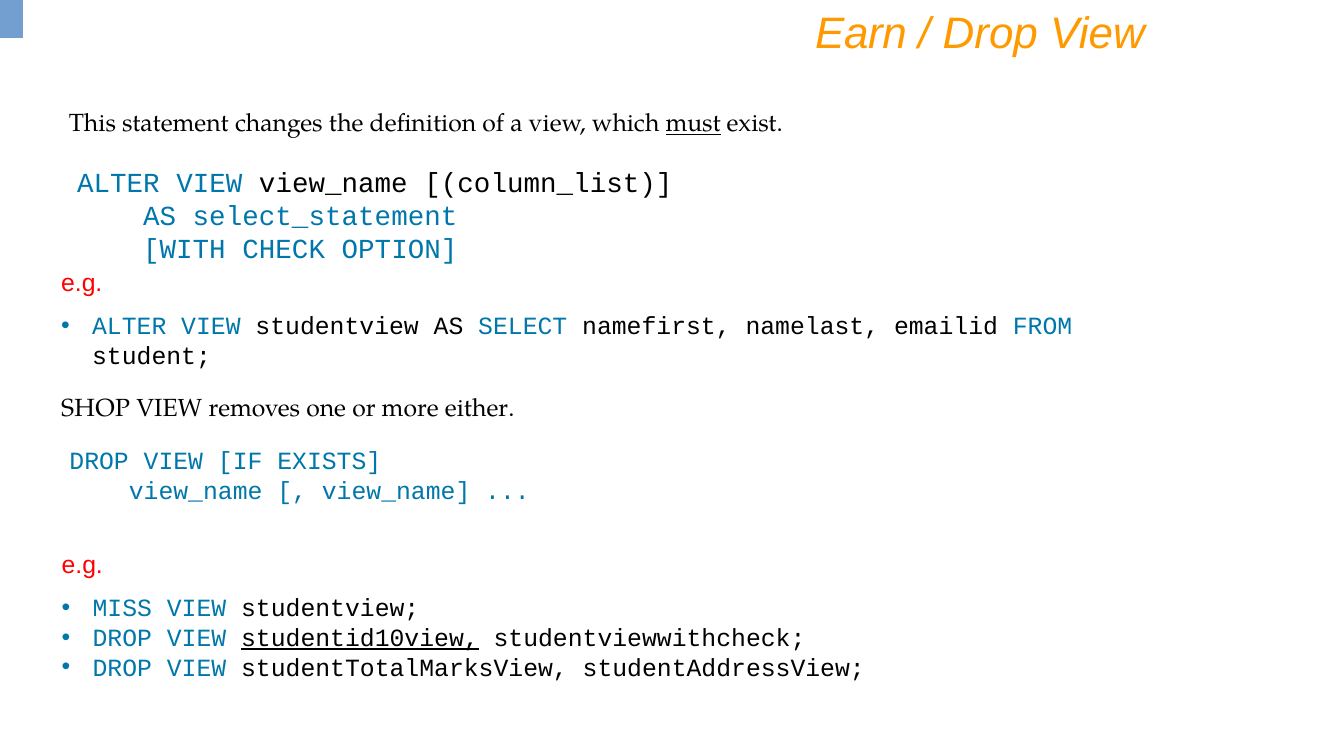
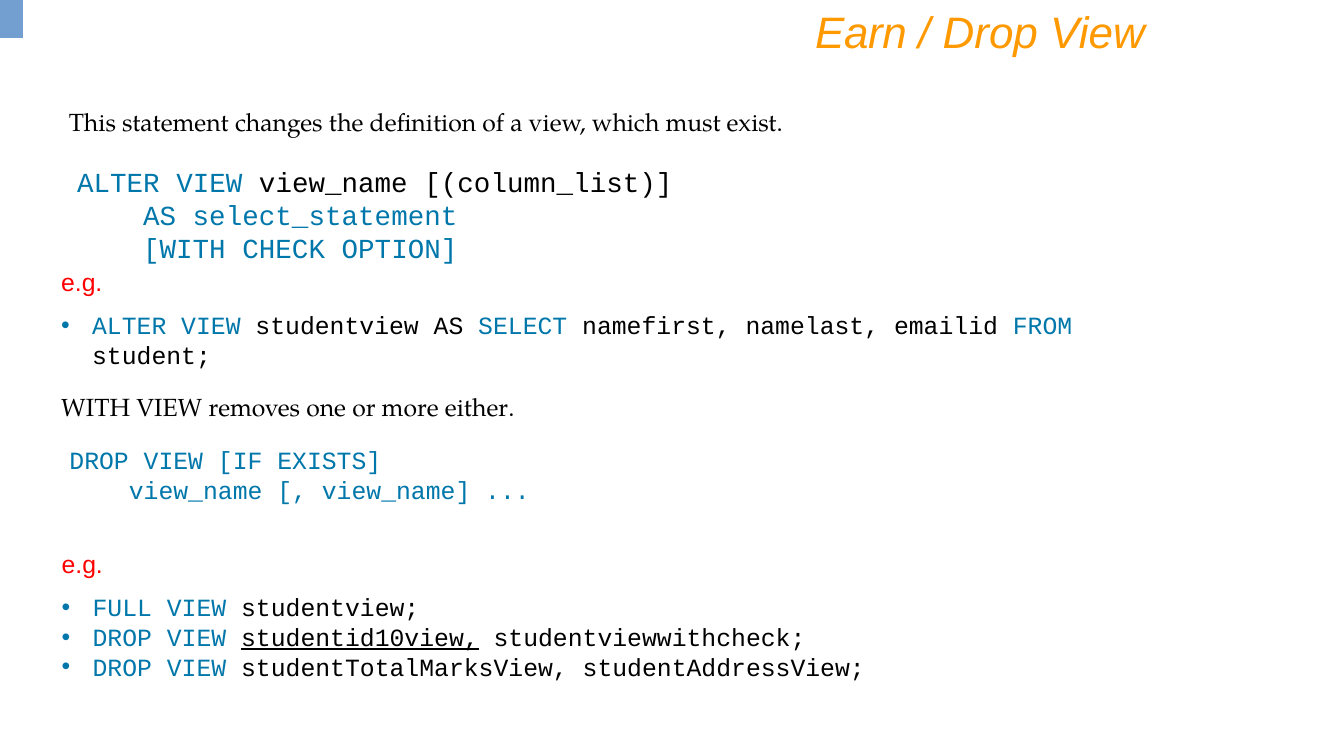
must underline: present -> none (693, 124)
SHOP: SHOP -> WITH (96, 408)
MISS: MISS -> FULL (122, 608)
